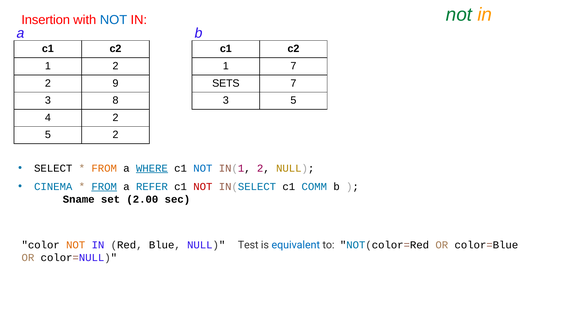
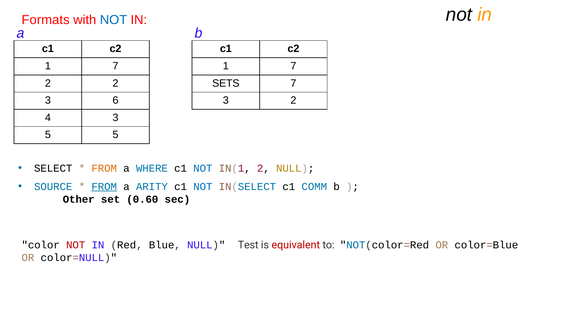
not colour: green -> black (459, 15)
Insertion: Insertion -> Formats (46, 20)
2: 2 -> 7 (115, 66)
2 9: 9 -> 2 (115, 83)
8: 8 -> 6 (115, 100)
3 5: 5 -> 2 (293, 100)
4 2: 2 -> 3 (115, 118)
5 2: 2 -> 5 (115, 135)
WHERE underline: present -> none (152, 168)
CINEMA: CINEMA -> SOURCE (53, 187)
REFER: REFER -> ARITY (152, 187)
NOT colour: red -> blue (203, 187)
Sname: Sname -> Other (79, 199)
2.00: 2.00 -> 0.60 (142, 199)
NOT colour: orange -> red (76, 245)
equivalent colour: blue -> red (296, 245)
